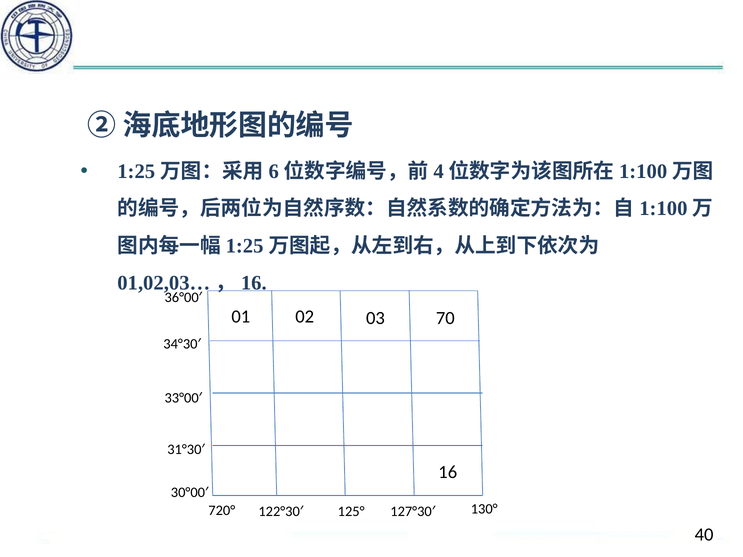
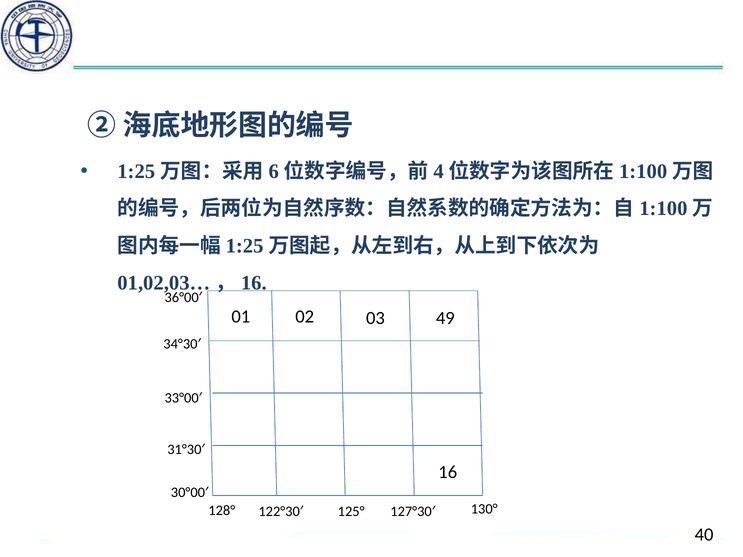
70: 70 -> 49 (445, 318)
720°: 720° -> 128° (222, 511)
